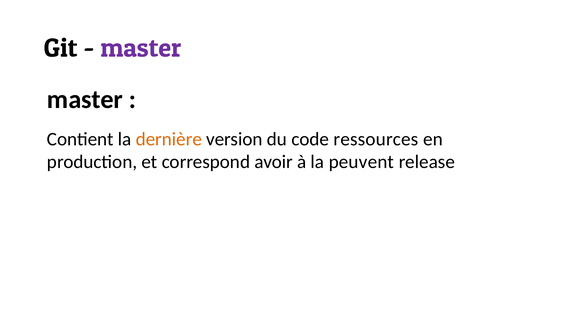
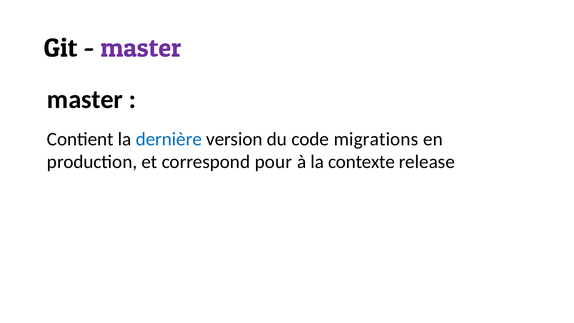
dernière colour: orange -> blue (169, 139)
ressources: ressources -> migrations (376, 139)
avoir: avoir -> pour (273, 162)
peuvent: peuvent -> contexte (362, 162)
